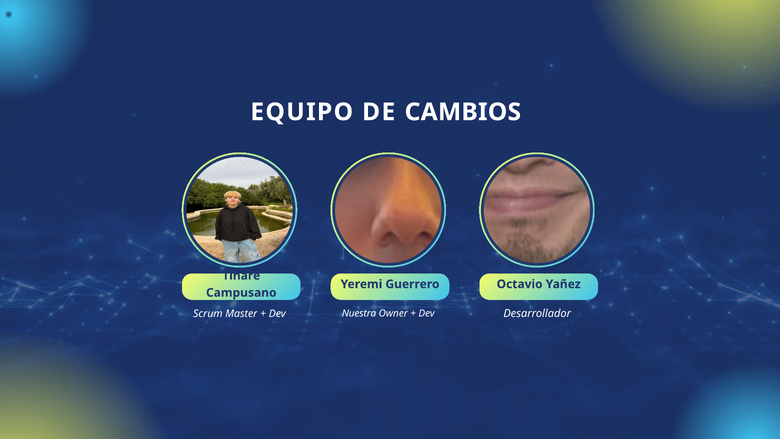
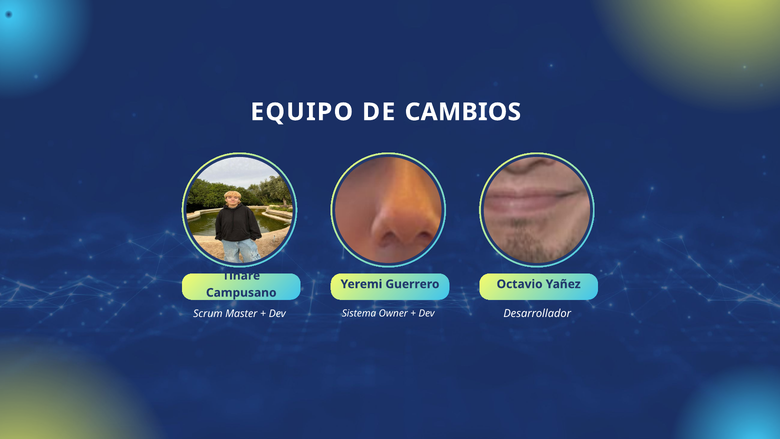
Nuestra: Nuestra -> Sistema (359, 313)
